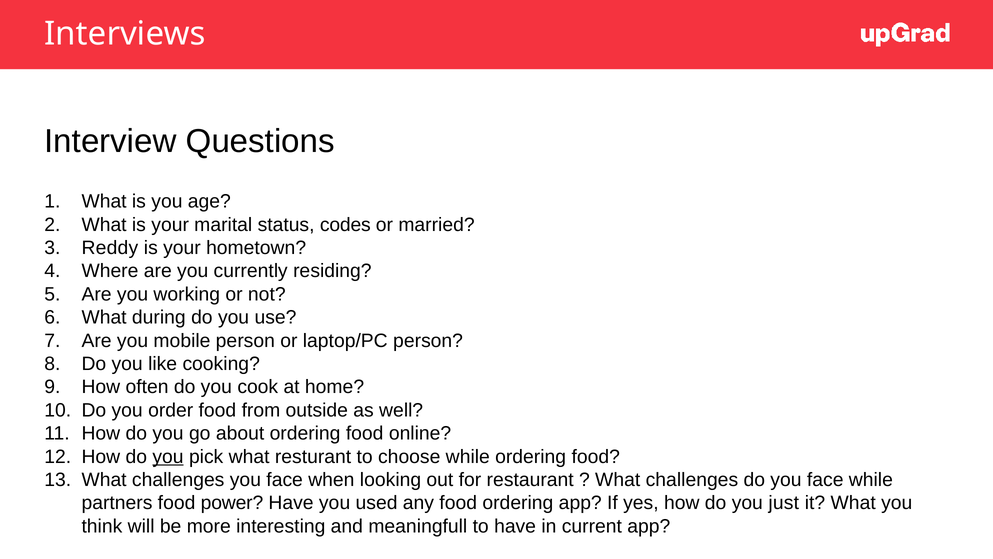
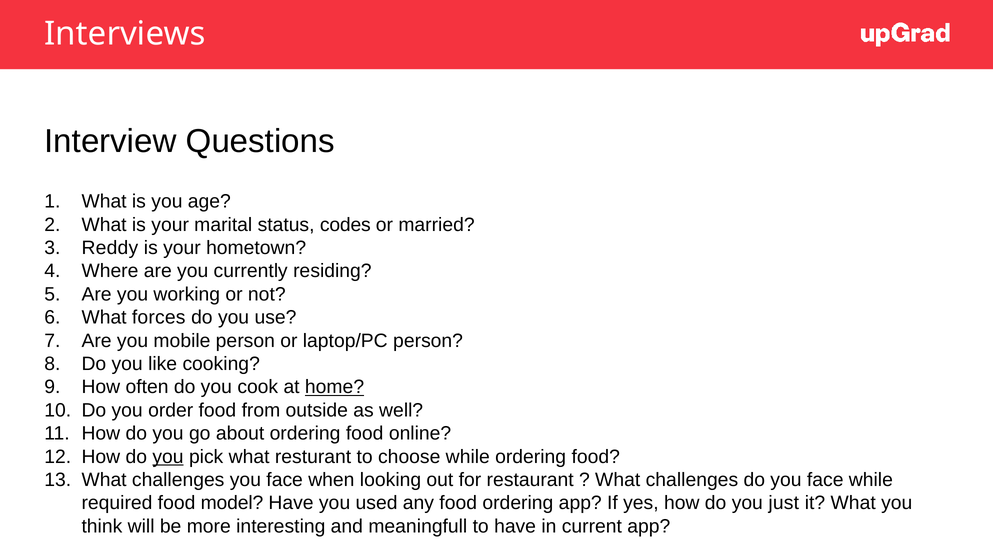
during: during -> forces (159, 317)
home underline: none -> present (335, 387)
partners: partners -> required (117, 503)
power: power -> model (232, 503)
